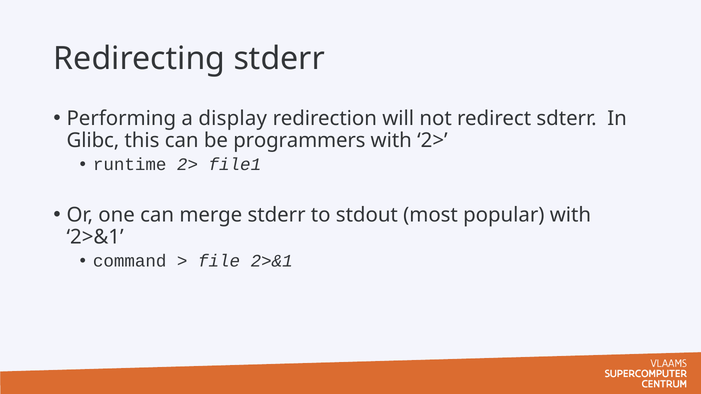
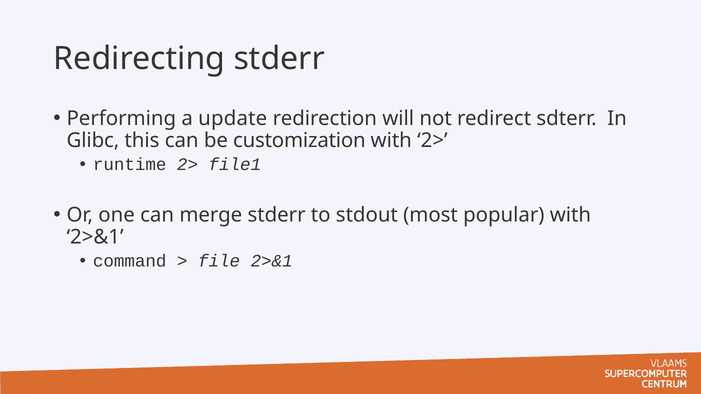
display: display -> update (233, 119)
programmers: programmers -> customization (299, 141)
